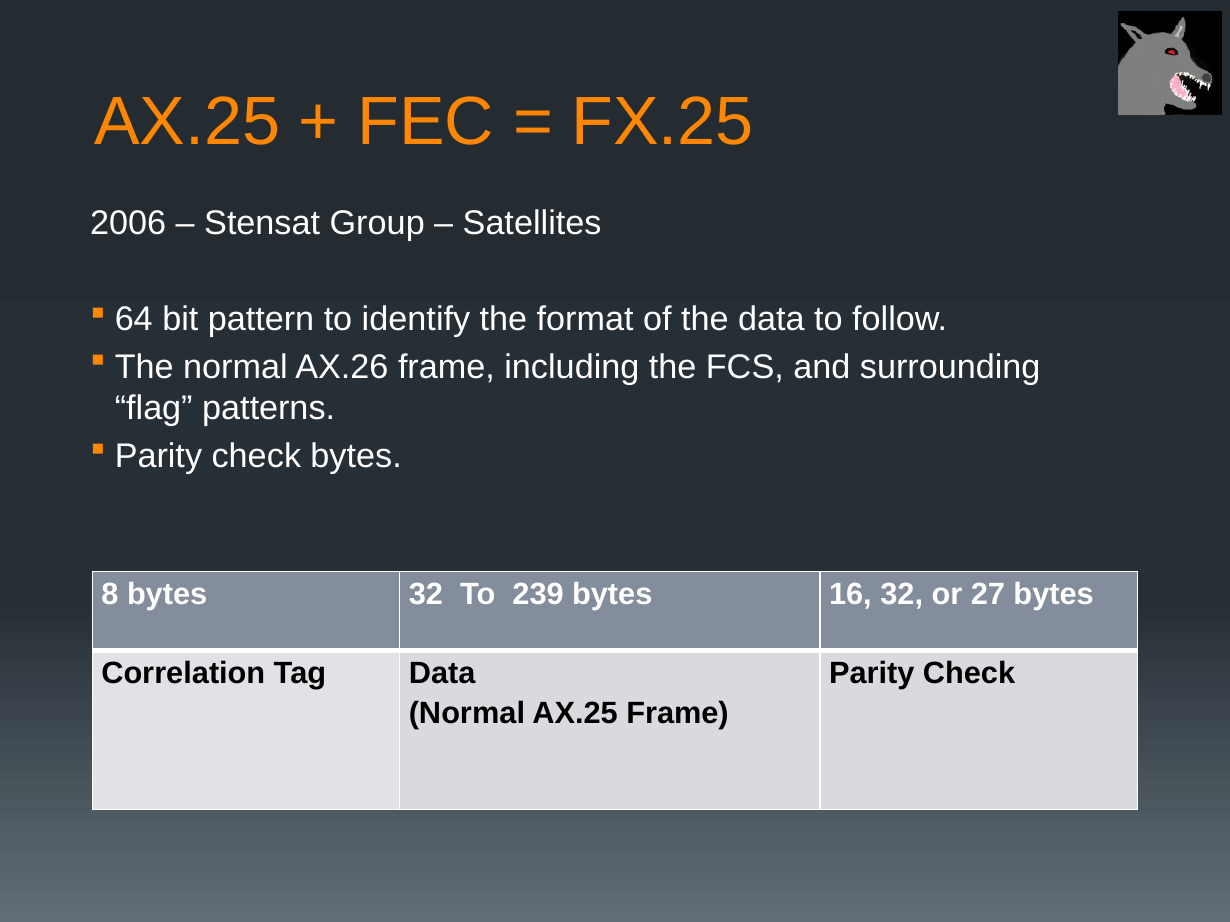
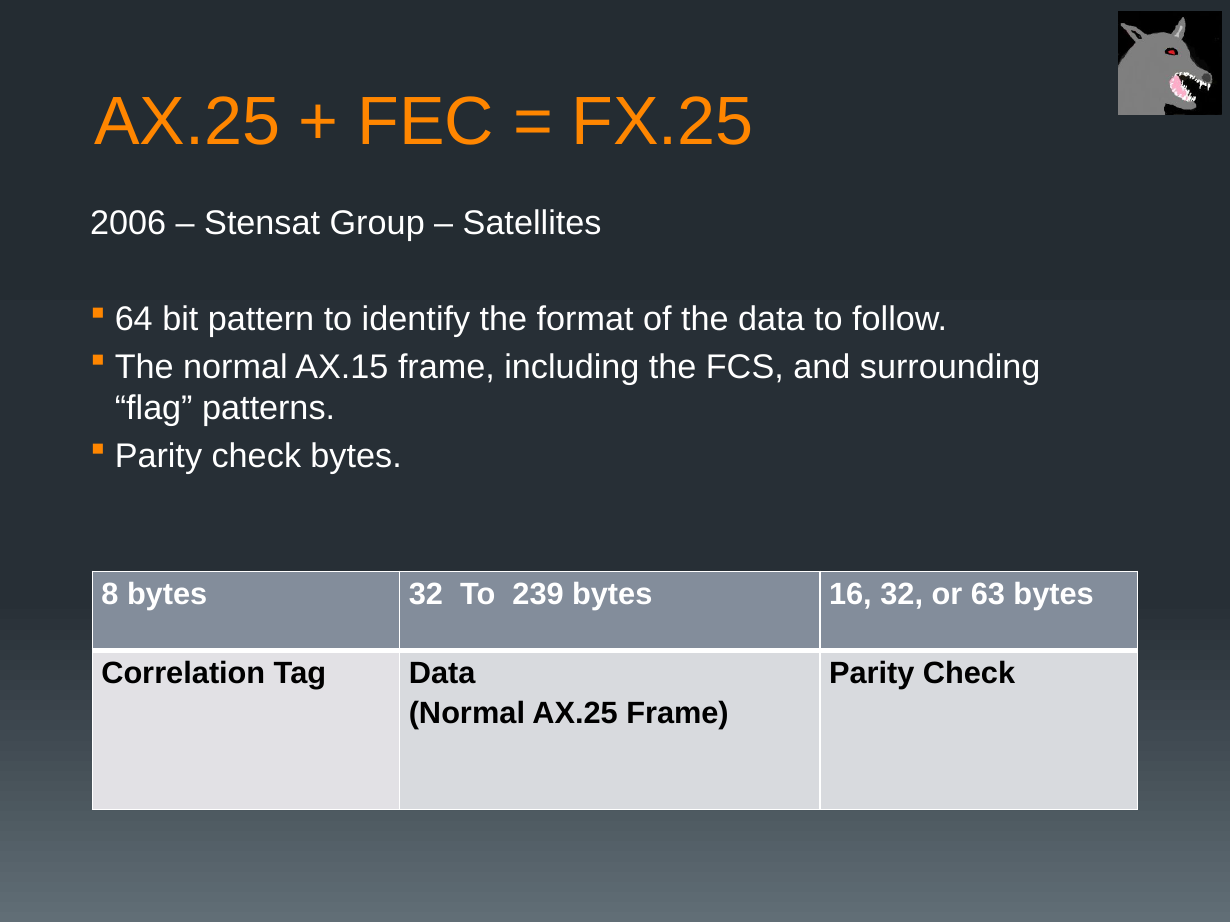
AX.26: AX.26 -> AX.15 (342, 367)
27: 27 -> 63 (988, 595)
